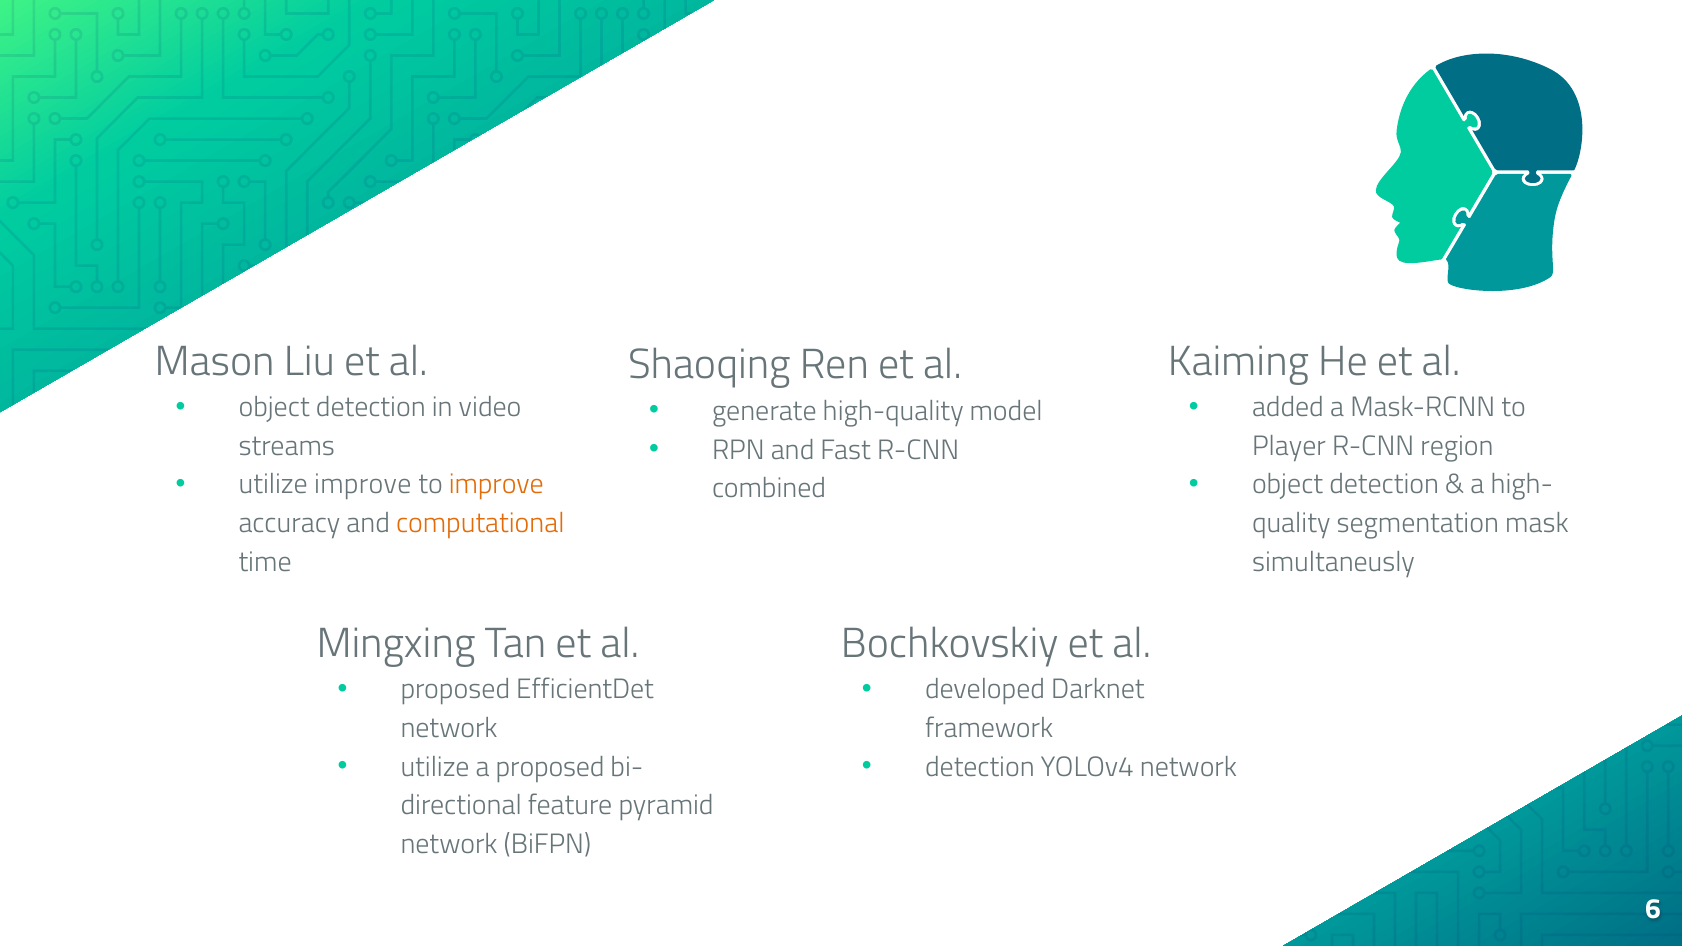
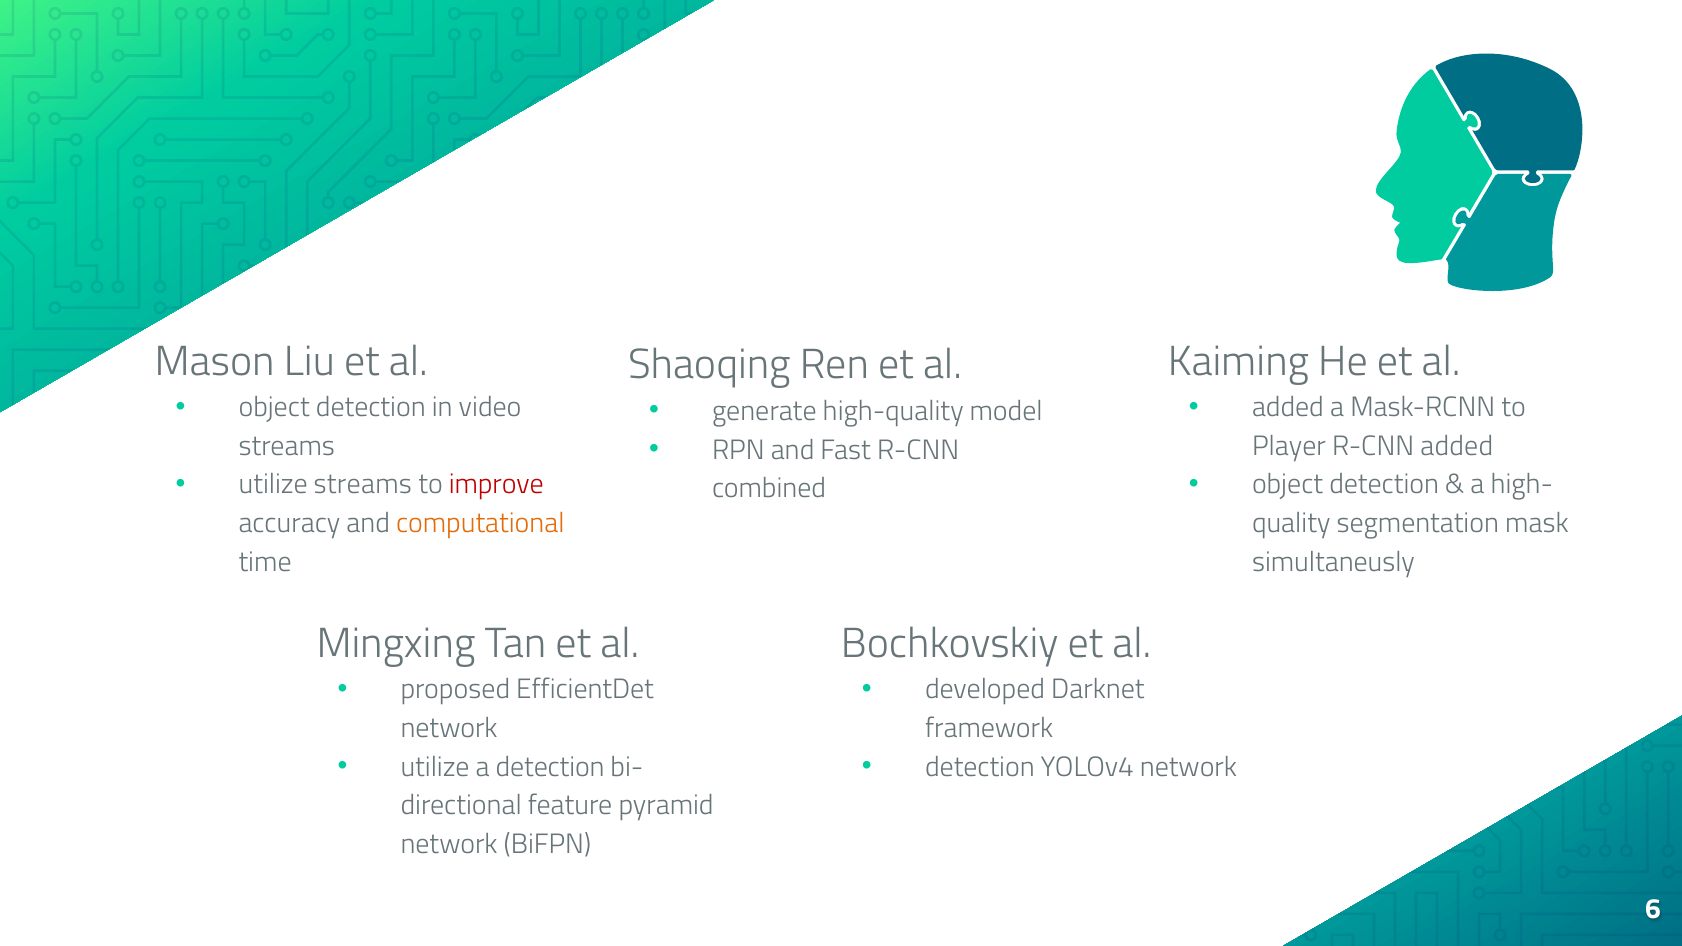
R-CNN region: region -> added (1457, 446)
utilize improve: improve -> streams (363, 485)
improve colour: orange -> red (496, 485)
a proposed: proposed -> detection (550, 767)
